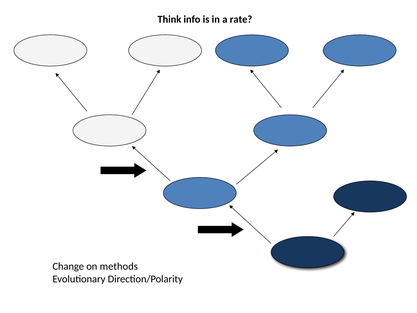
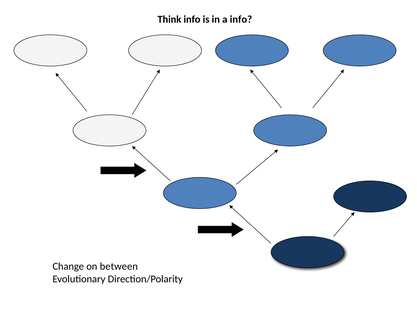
a rate: rate -> info (241, 19)
methods: methods -> between (119, 266)
